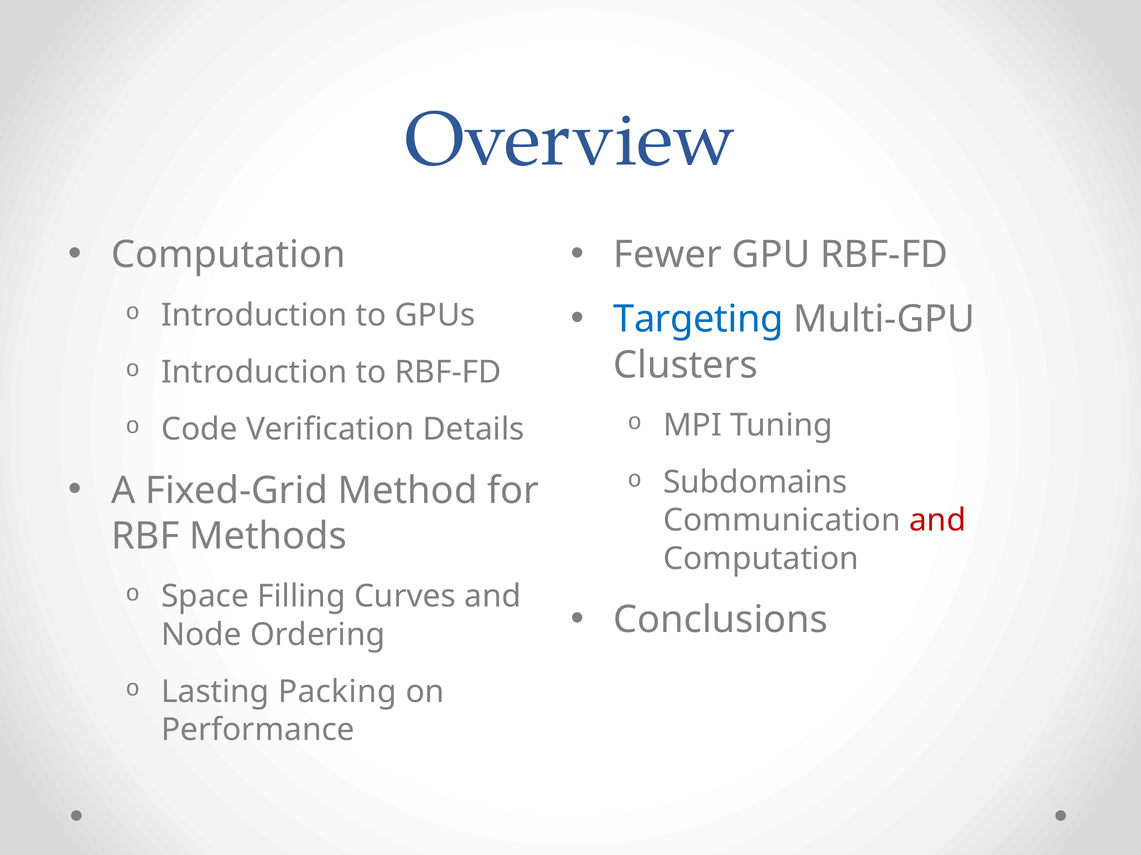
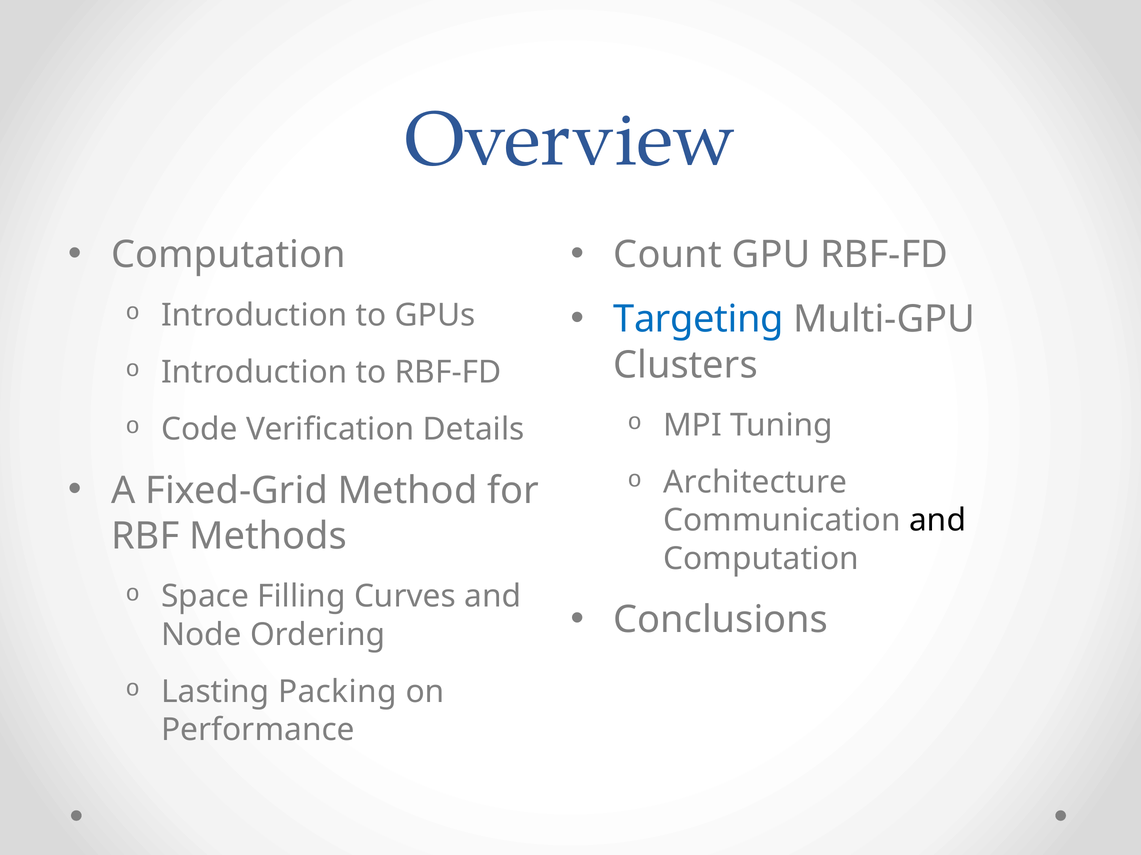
Fewer: Fewer -> Count (668, 255)
Subdomains: Subdomains -> Architecture (755, 483)
and colour: red -> black (938, 521)
